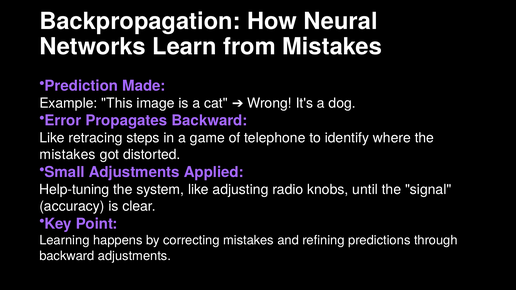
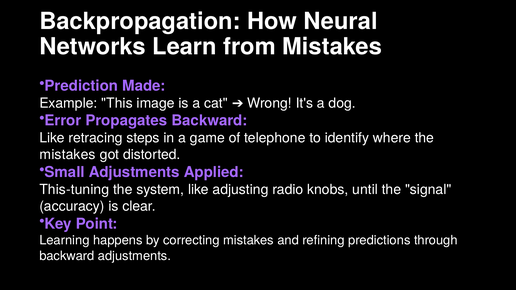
Help-tuning: Help-tuning -> This-tuning (74, 190)
